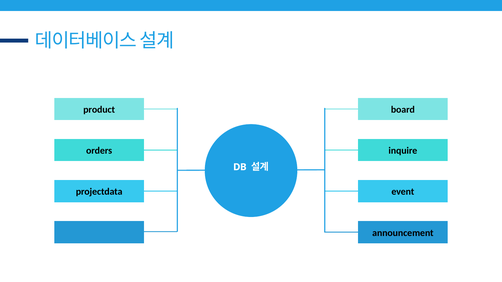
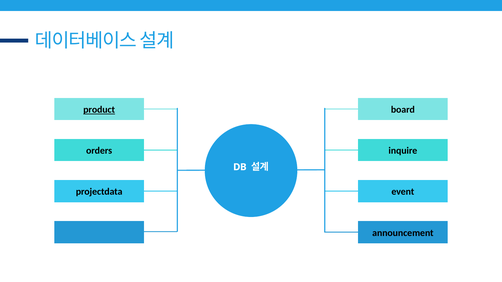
product underline: none -> present (99, 110)
